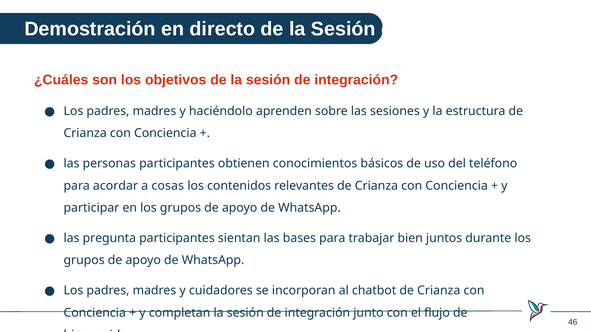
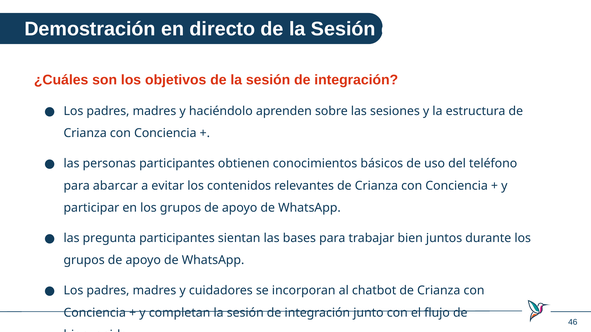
acordar: acordar -> abarcar (115, 186)
cosas: cosas -> evitar (168, 186)
